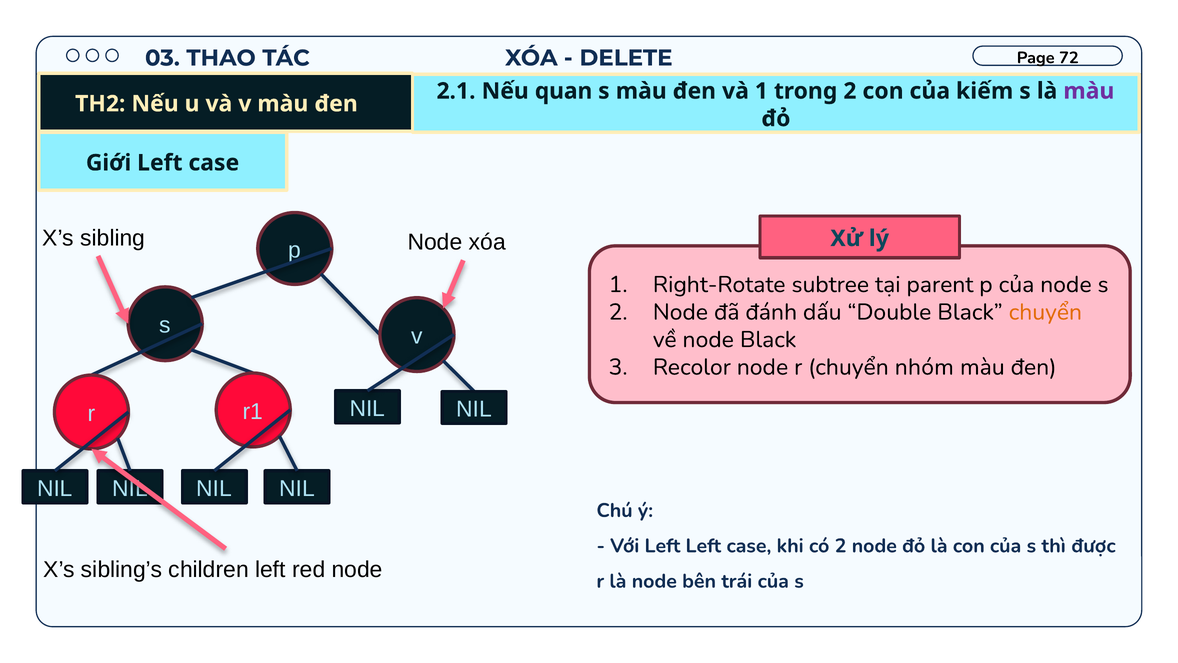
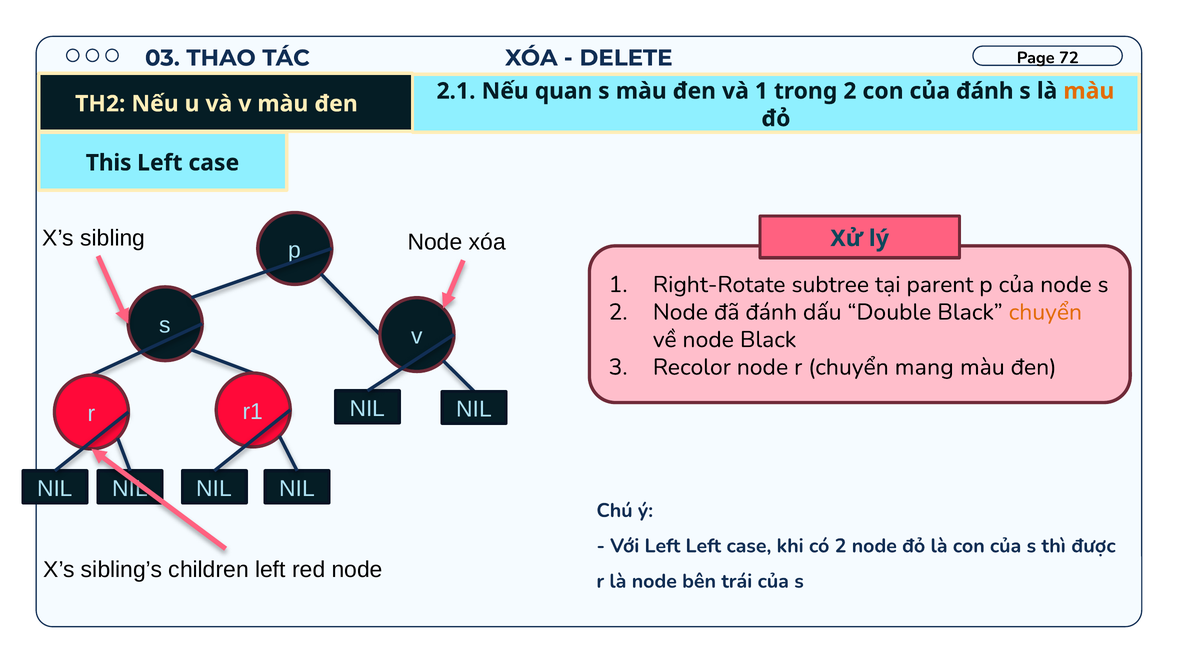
của kiếm: kiếm -> đánh (985, 91)
màu colour: purple -> orange (1089, 91)
Giới: Giới -> This (109, 163)
nhóm: nhóm -> mang (924, 367)
